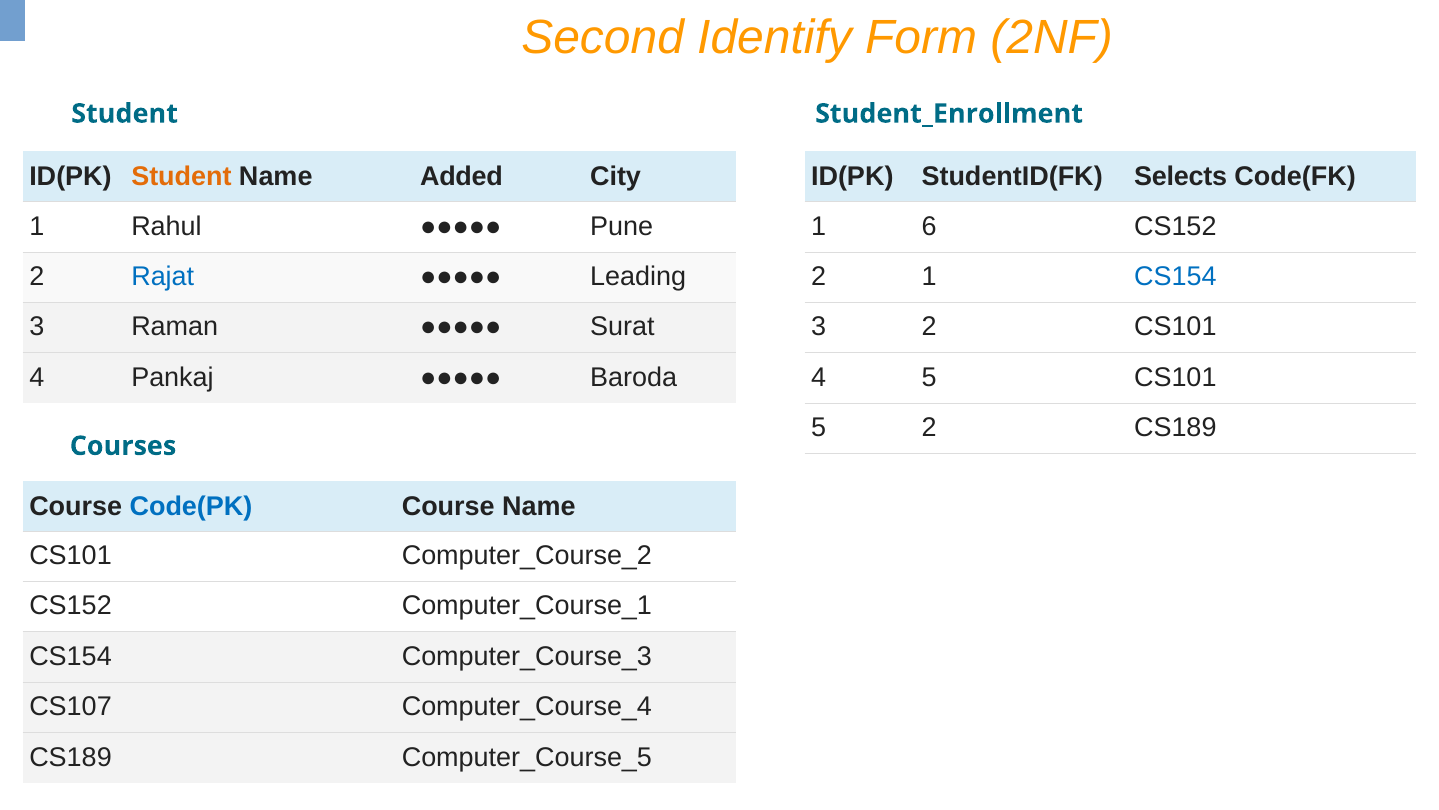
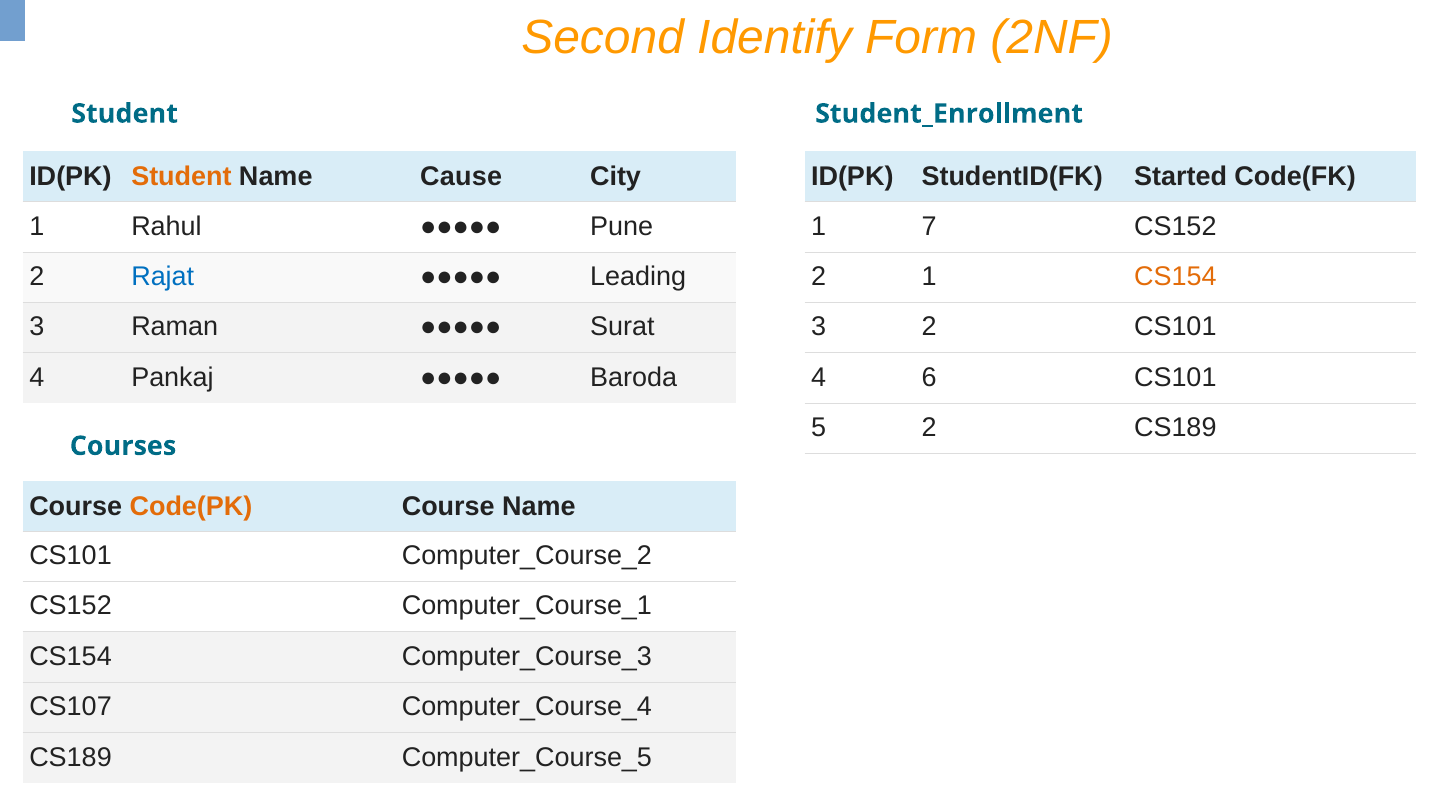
Added: Added -> Cause (461, 177)
Selects: Selects -> Started (1181, 177)
6: 6 -> 7 (929, 226)
CS154 colour: blue -> orange (1175, 276)
4 5: 5 -> 6 (929, 377)
Code(PK colour: blue -> orange (191, 506)
